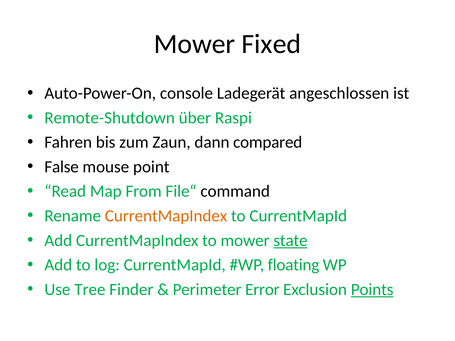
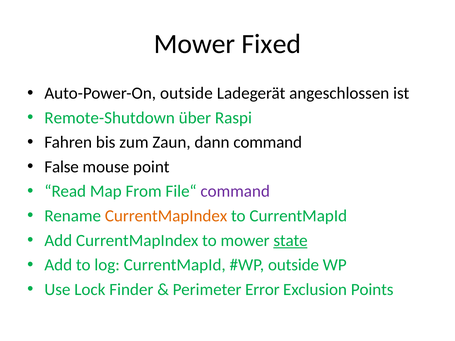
Auto-Power-On console: console -> outside (186, 93)
dann compared: compared -> command (268, 142)
command colour: black -> purple (235, 192)
floating: floating -> outside (294, 265)
Tree: Tree -> Lock (90, 290)
Points underline: present -> none (372, 290)
